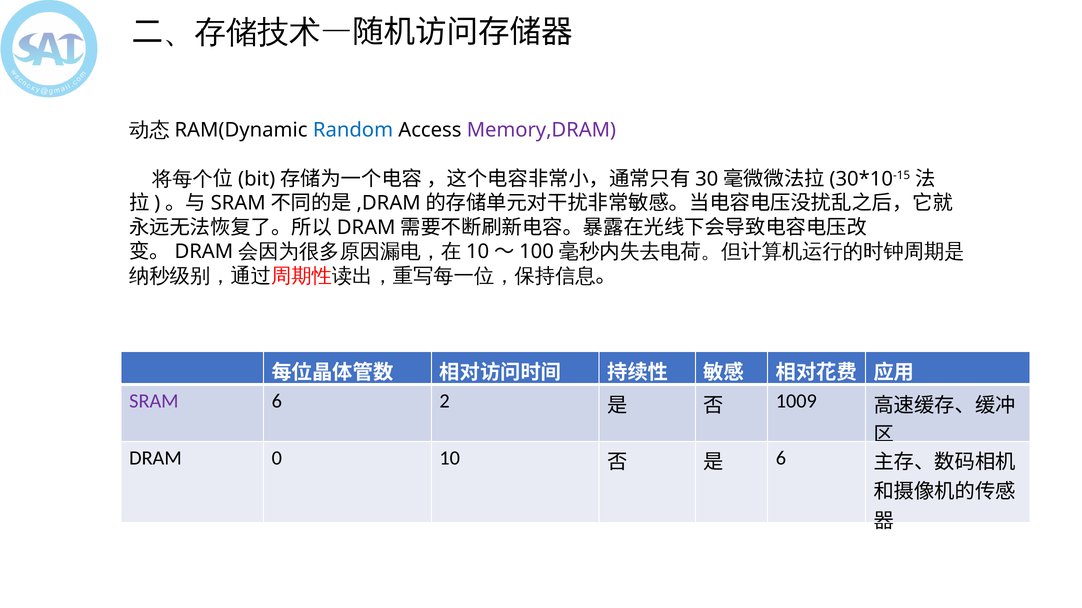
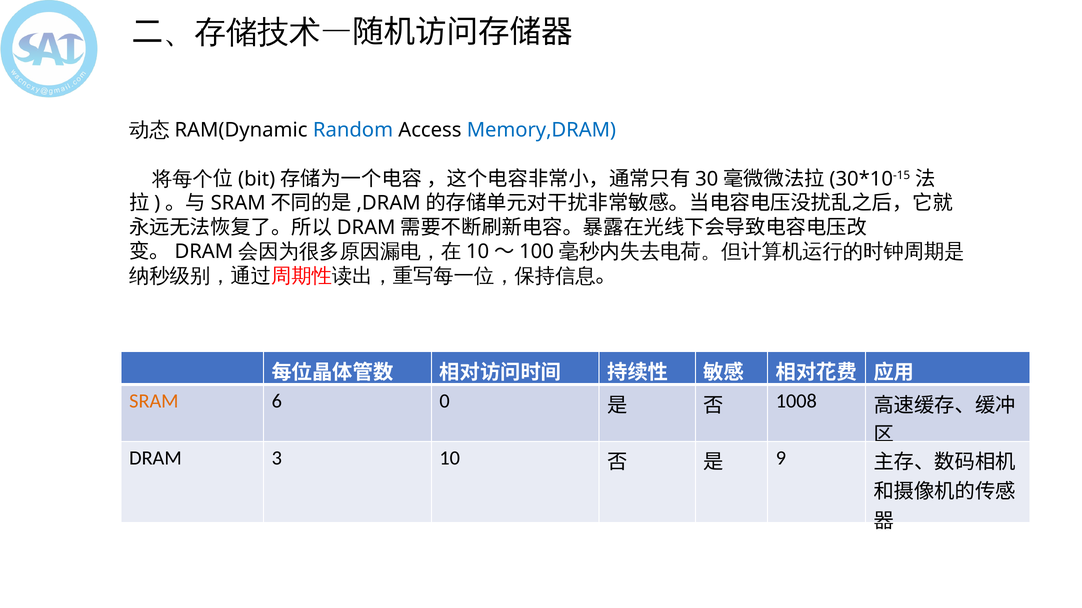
Memory,DRAM colour: purple -> blue (541, 130)
SRAM colour: purple -> orange (154, 402)
2: 2 -> 0 (445, 402)
1009: 1009 -> 1008 (796, 402)
0: 0 -> 3 (277, 459)
6: 6 -> 9 (781, 459)
